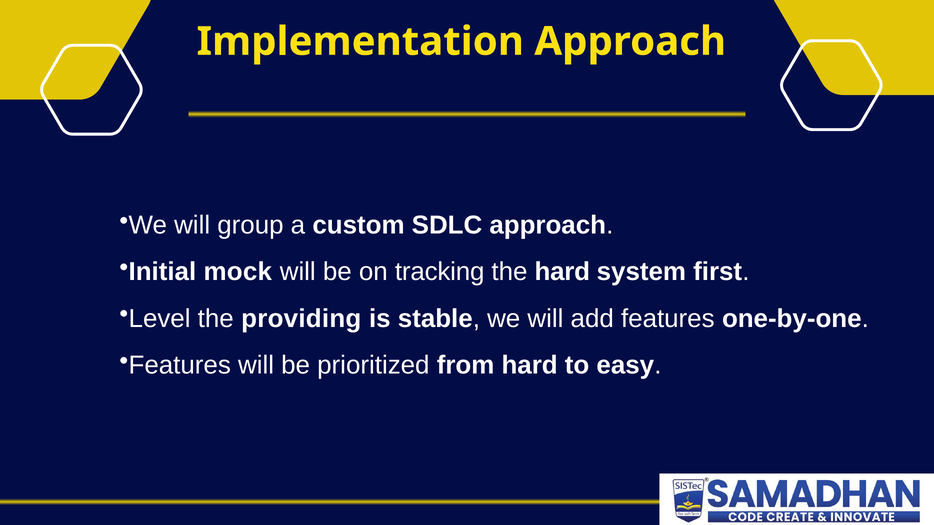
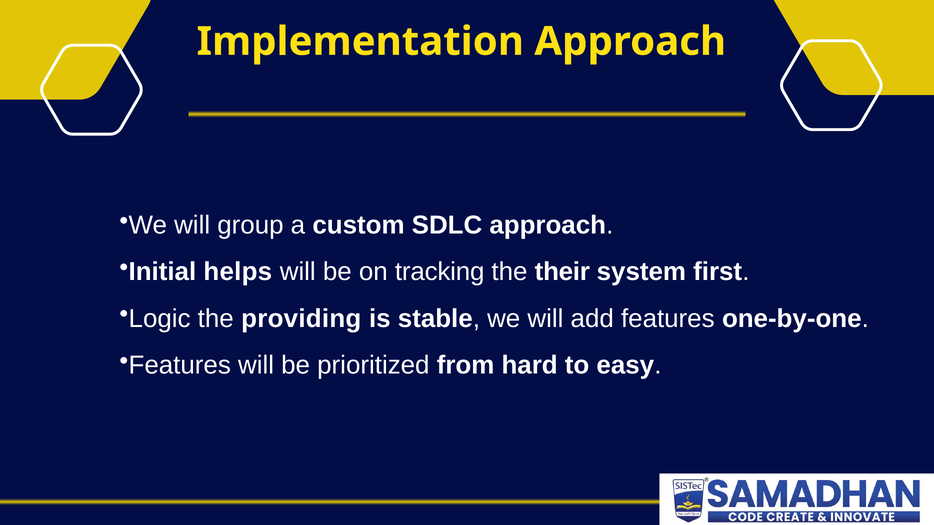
mock: mock -> helps (238, 272)
the hard: hard -> their (562, 272)
Level: Level -> Logic (160, 319)
